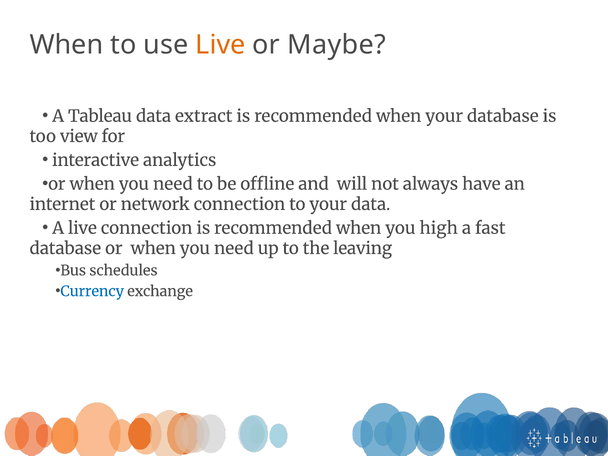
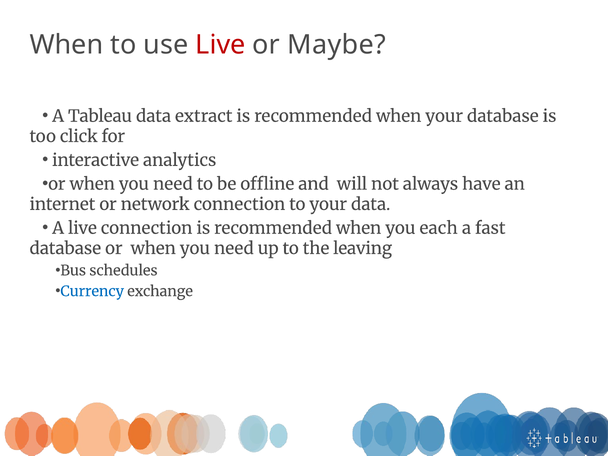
Live colour: orange -> red (220, 45)
view: view -> click (79, 137)
high: high -> each (439, 228)
